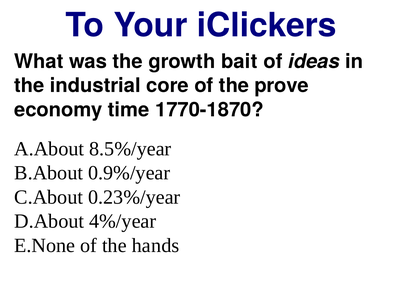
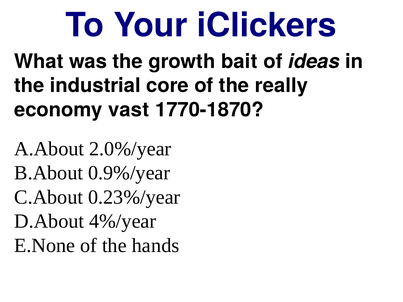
prove: prove -> really (281, 86)
time: time -> vast (129, 110)
8.5%/year: 8.5%/year -> 2.0%/year (130, 149)
